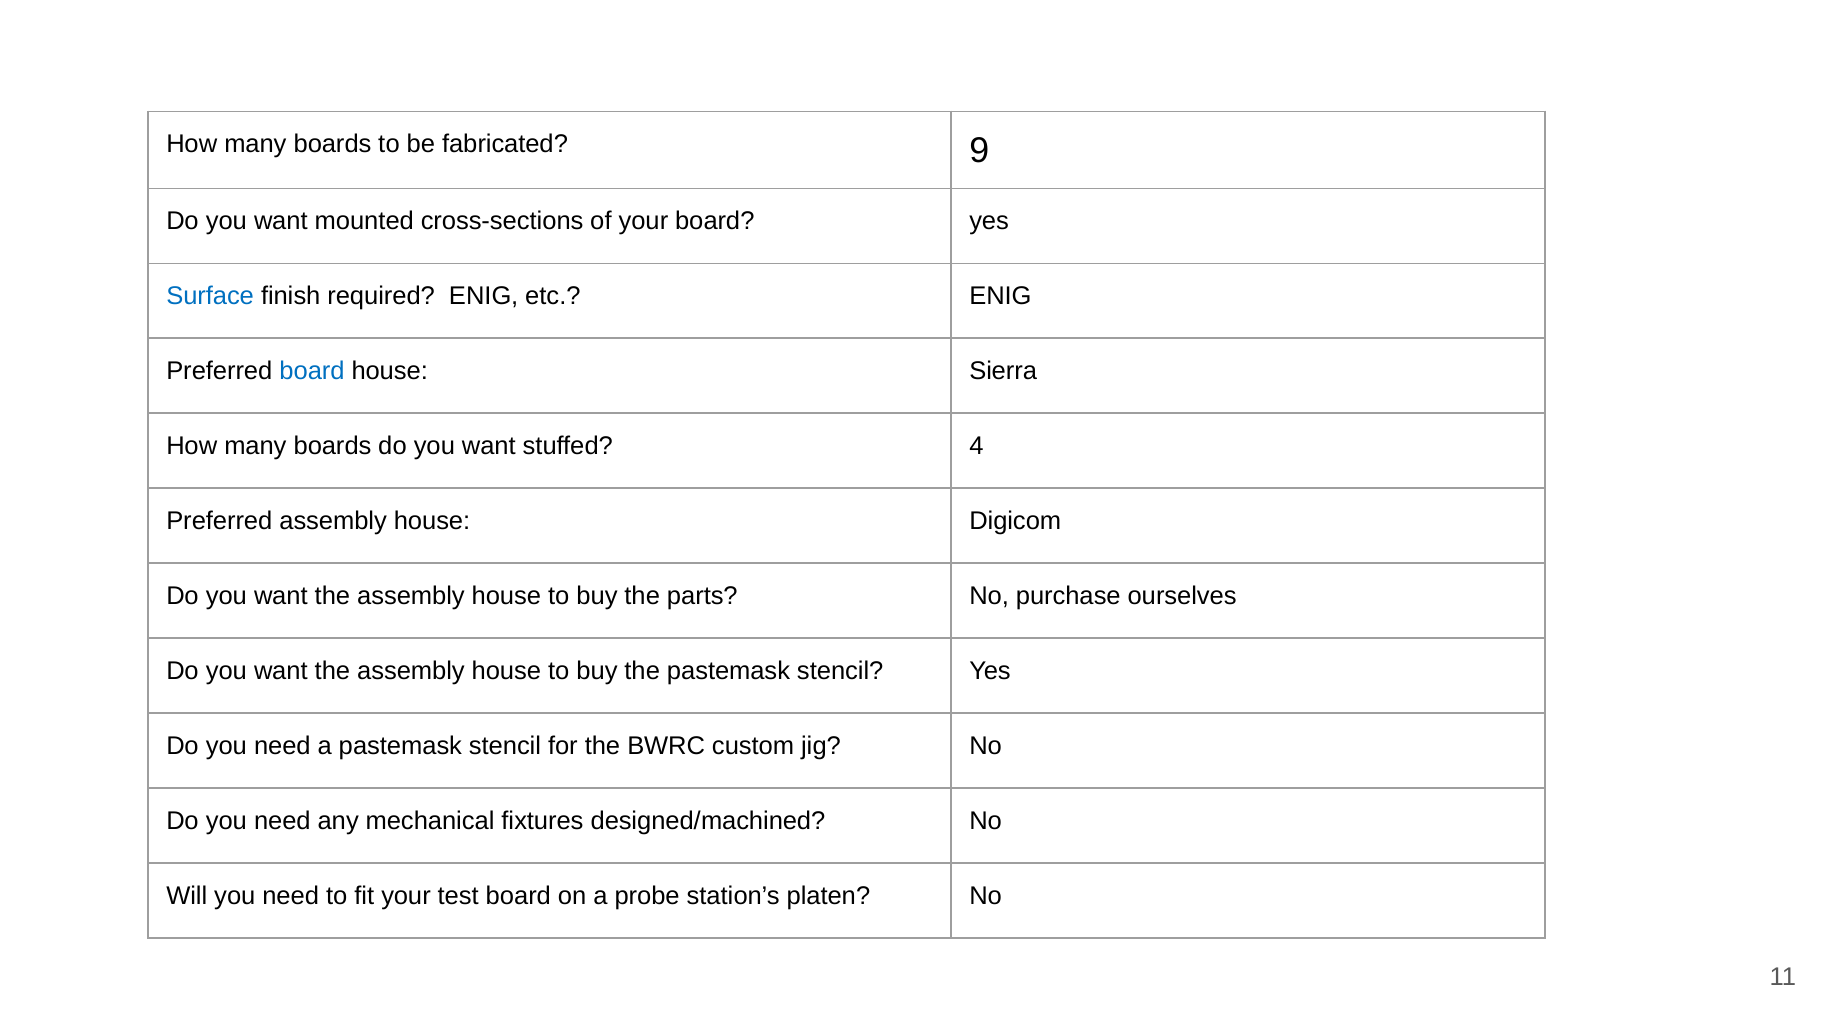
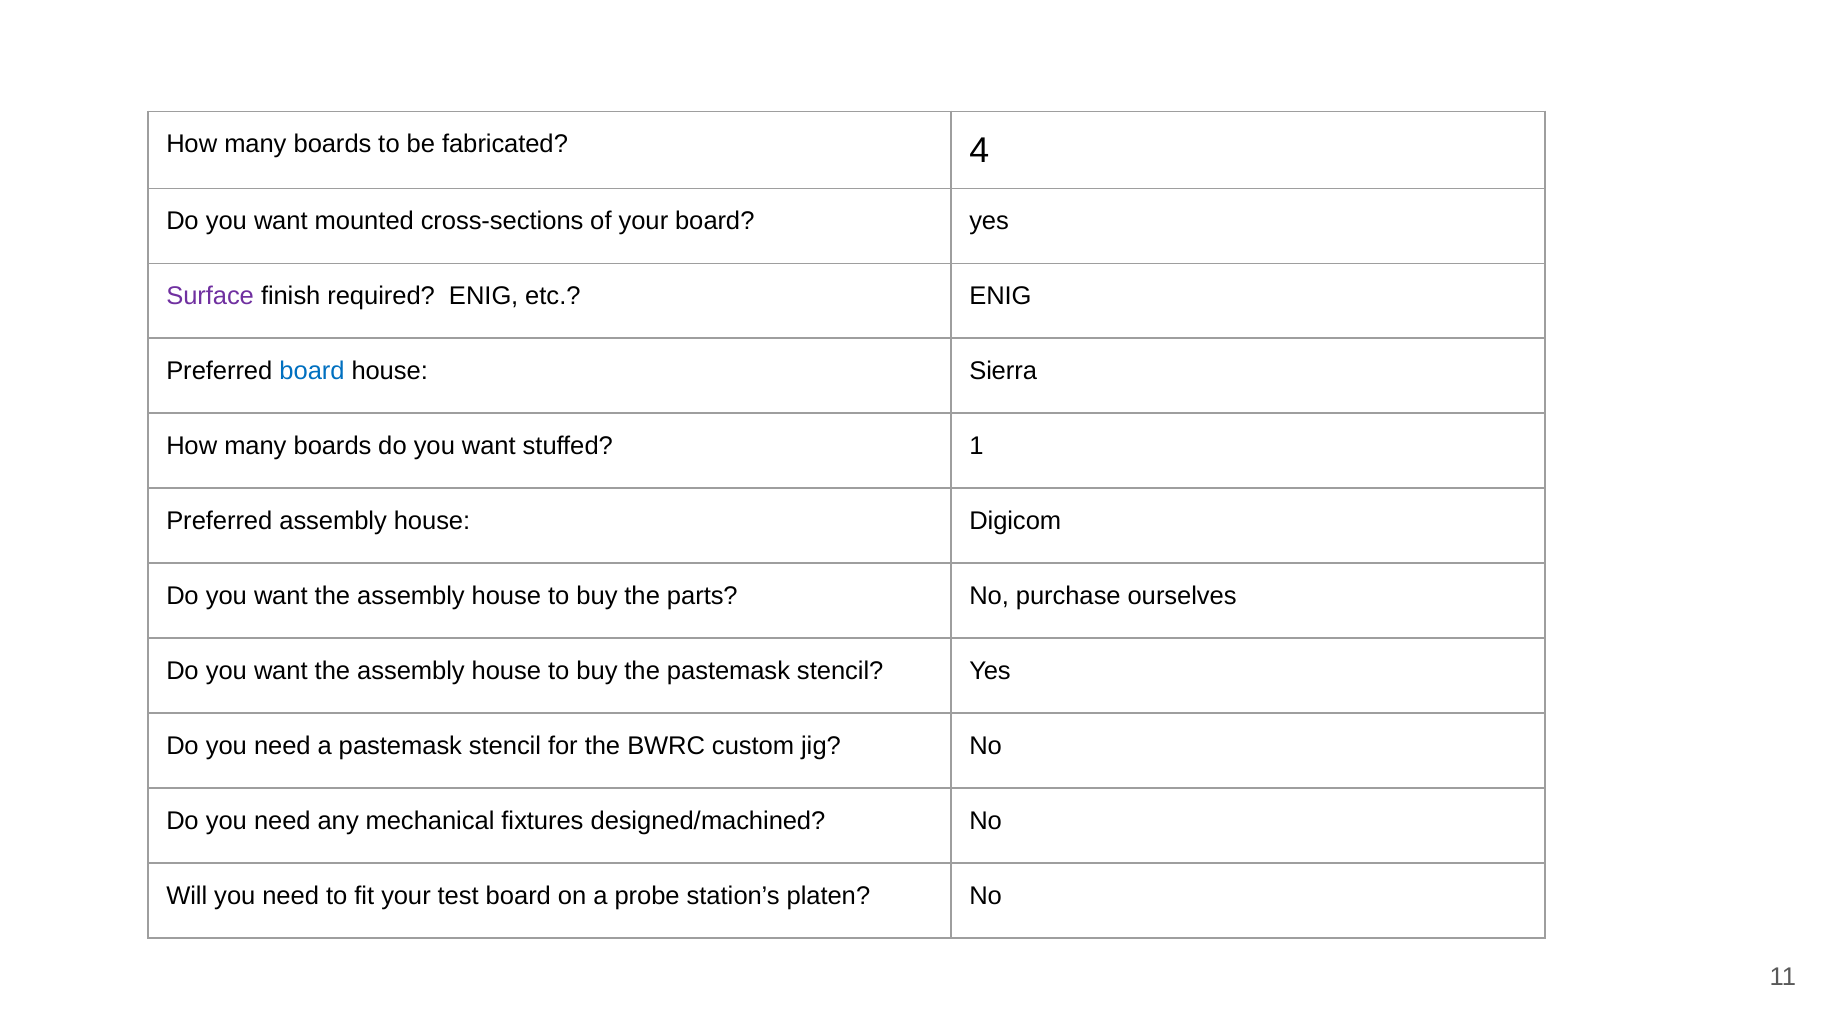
9: 9 -> 4 (979, 151)
Surface colour: blue -> purple (210, 296)
4: 4 -> 1 (976, 446)
